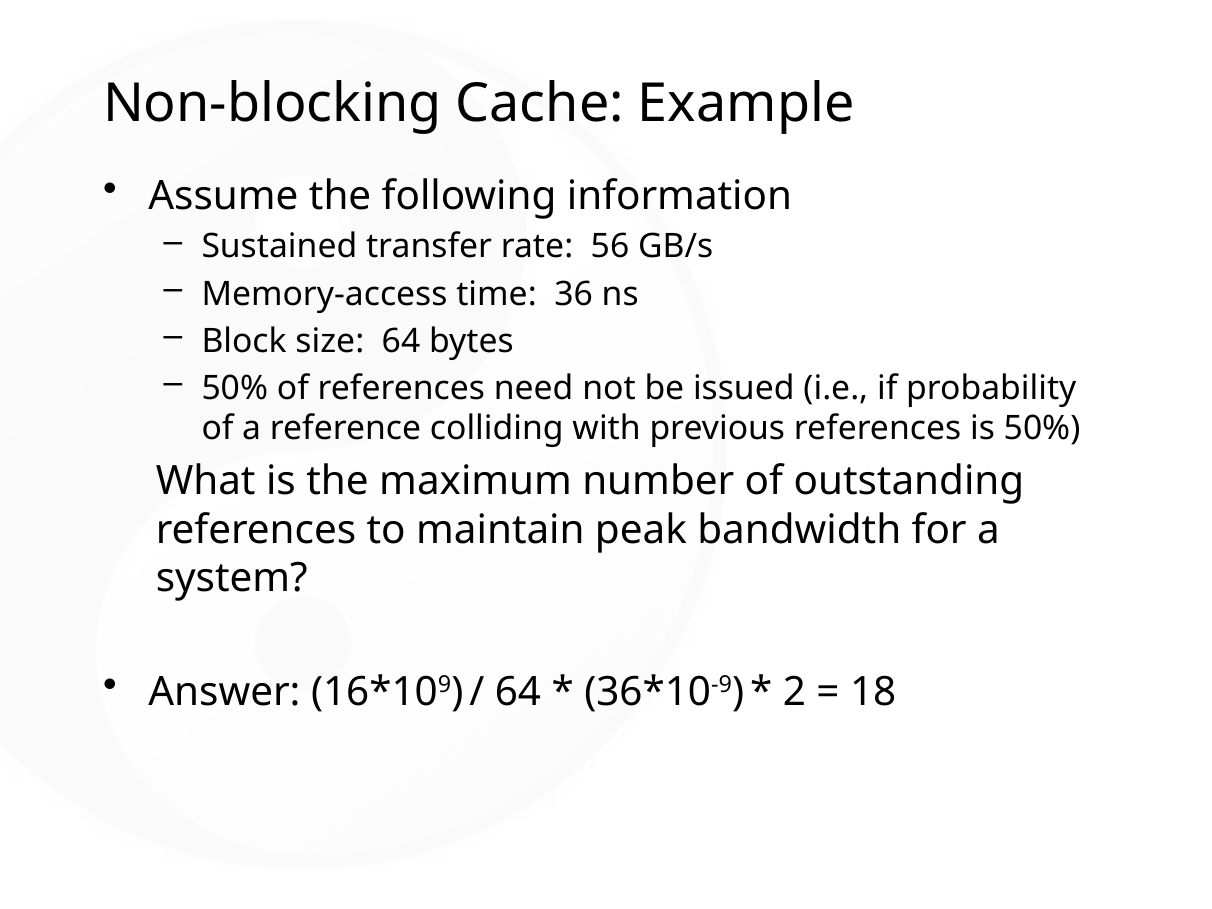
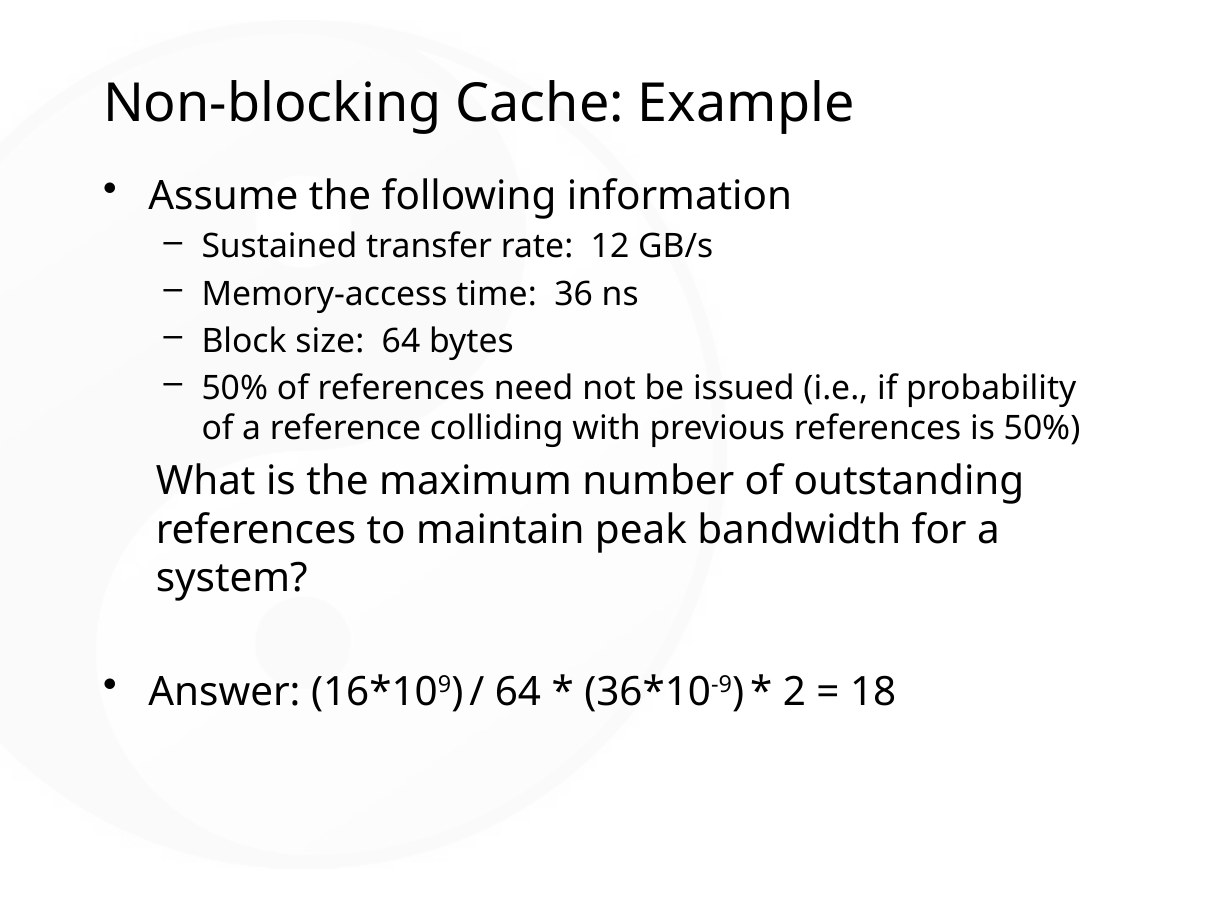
56: 56 -> 12 (610, 247)
